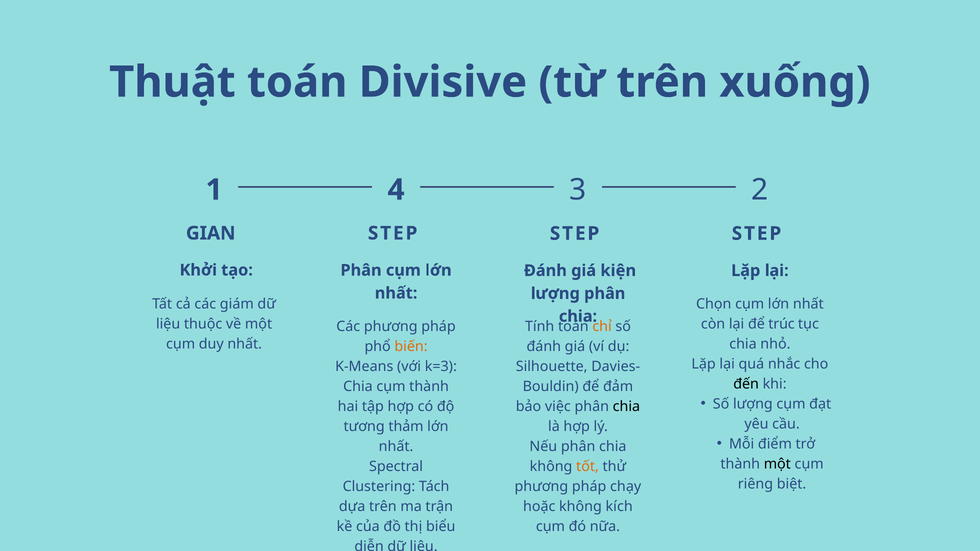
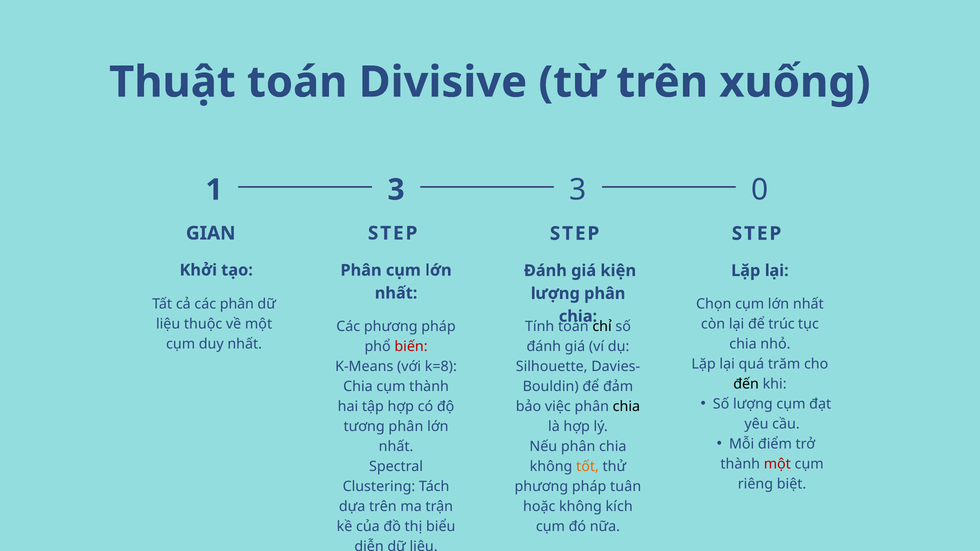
2: 2 -> 0 (760, 190)
1 4: 4 -> 3 (396, 190)
các giám: giám -> phân (237, 304)
chỉ colour: orange -> black (602, 327)
biến colour: orange -> red (411, 347)
nhắc: nhắc -> trăm (784, 364)
k=3: k=3 -> k=8 (441, 367)
tương thảm: thảm -> phân (406, 427)
một colour: black -> red (777, 464)
chạy: chạy -> tuân (626, 487)
